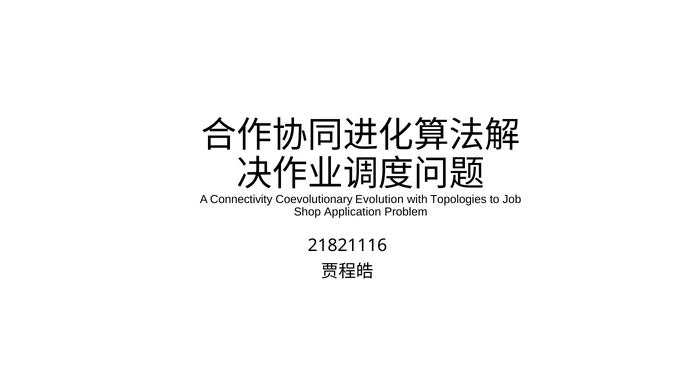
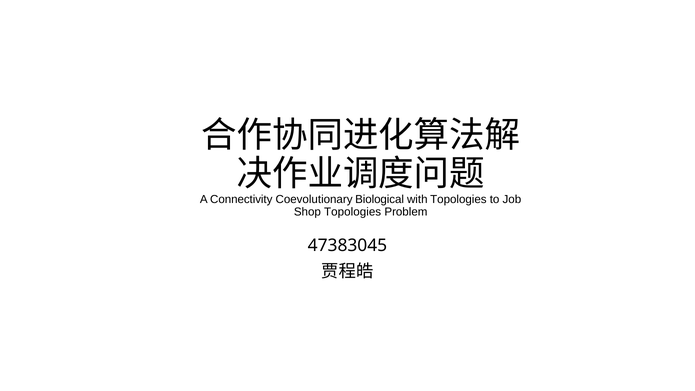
Evolution: Evolution -> Biological (380, 200)
Shop Application: Application -> Topologies (353, 212)
21821116: 21821116 -> 47383045 (347, 245)
